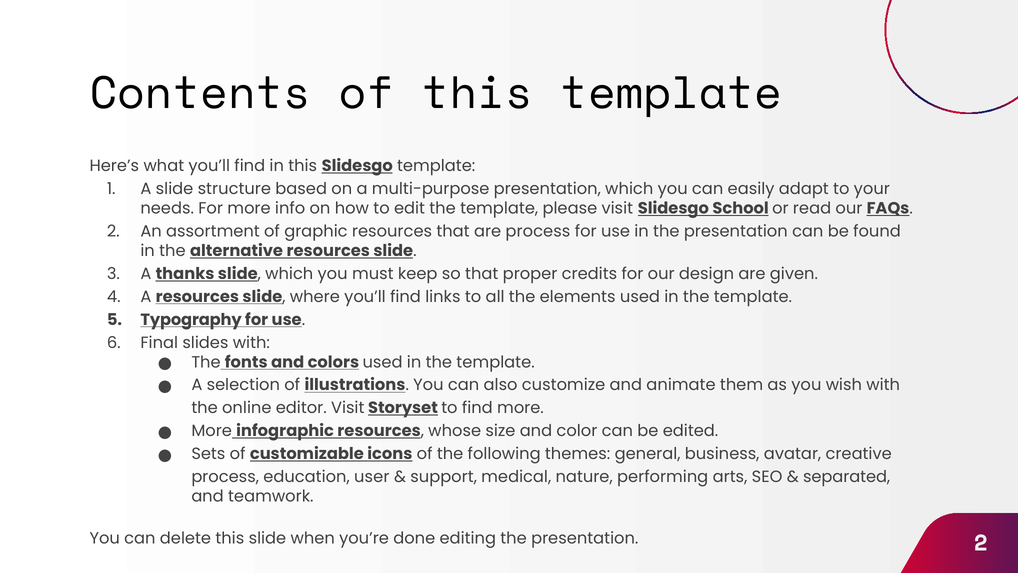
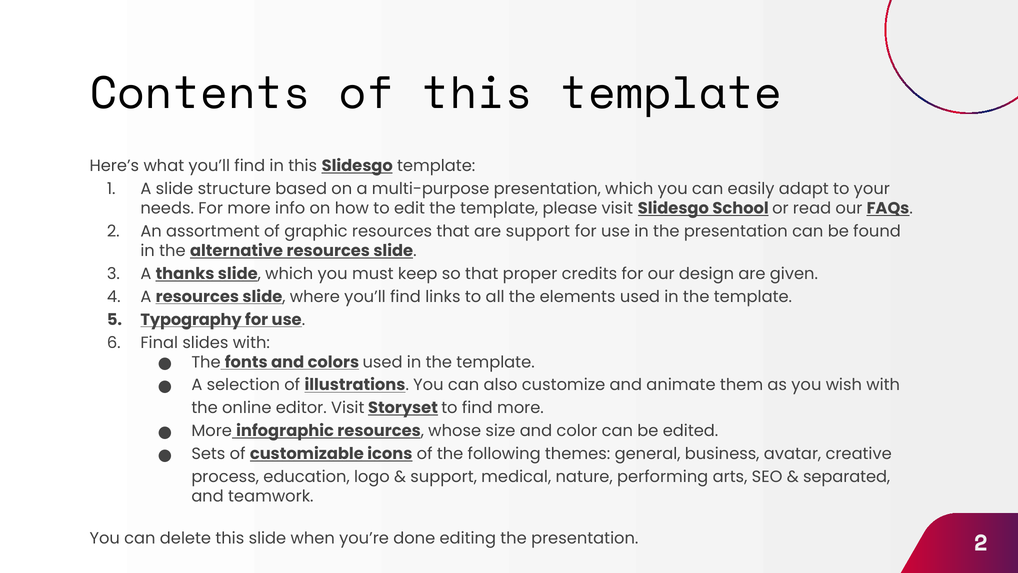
are process: process -> support (538, 231)
user: user -> logo (372, 477)
